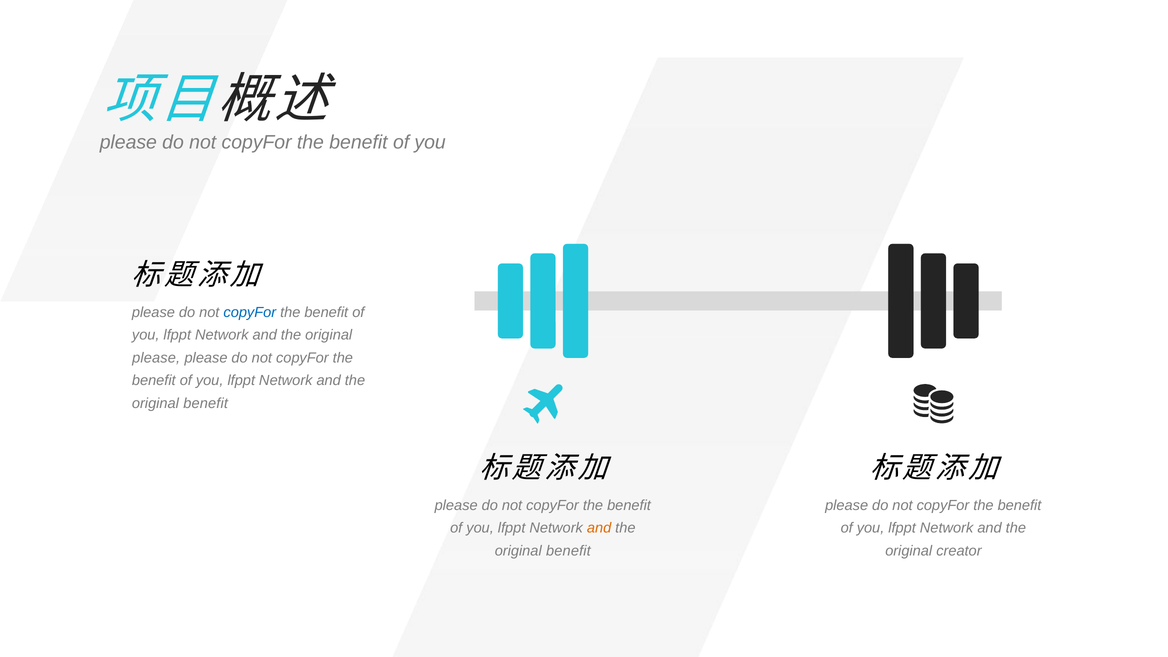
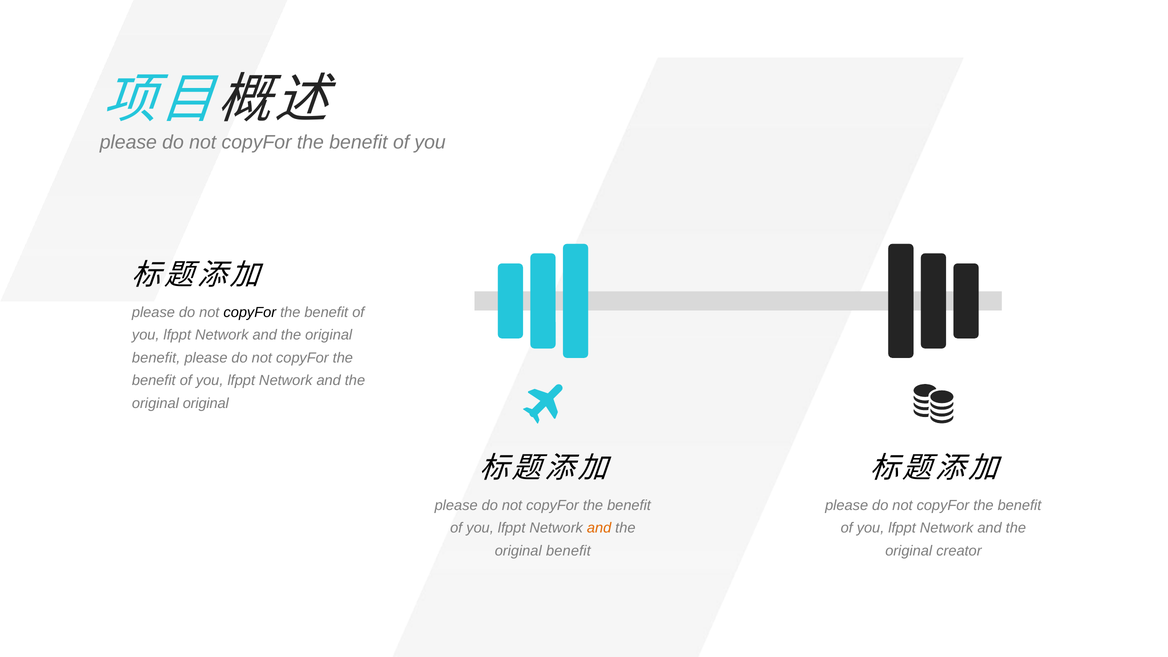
copyFor colour: blue -> black (250, 312)
please: please -> benefit (156, 358)
benefit: benefit -> original (206, 403)
